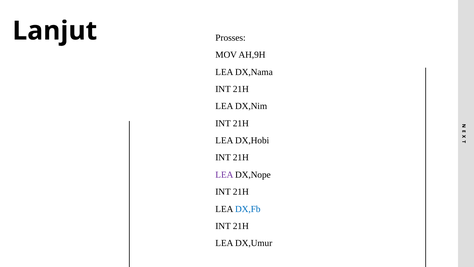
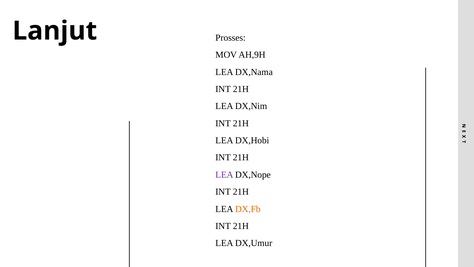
DX,Fb colour: blue -> orange (248, 209)
